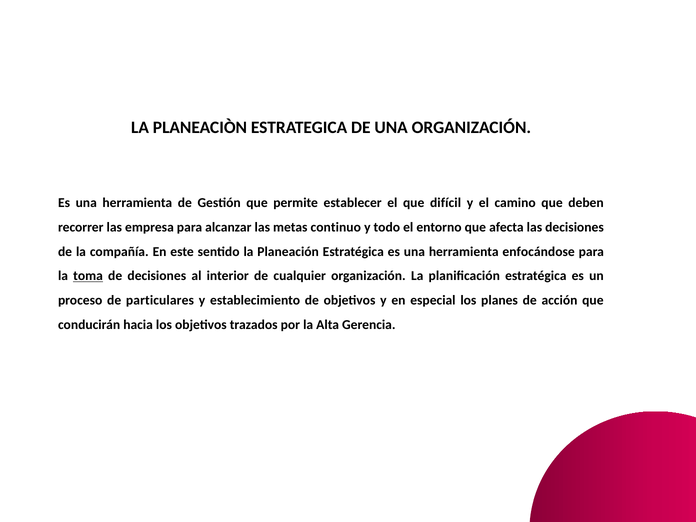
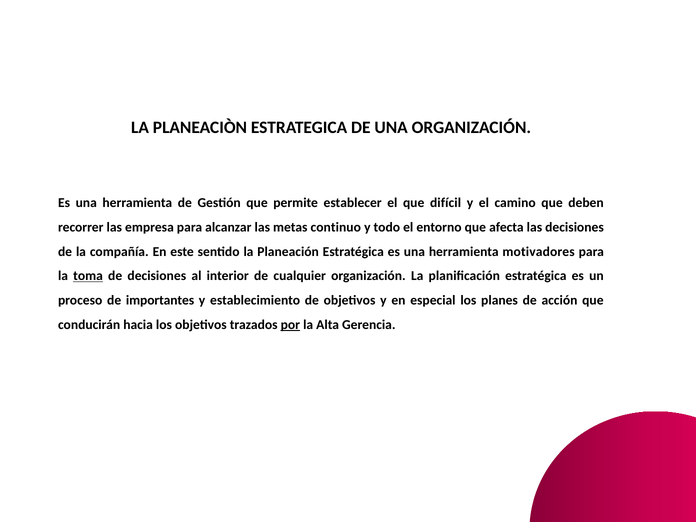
enfocándose: enfocándose -> motivadores (539, 252)
particulares: particulares -> importantes (160, 300)
por underline: none -> present (290, 325)
